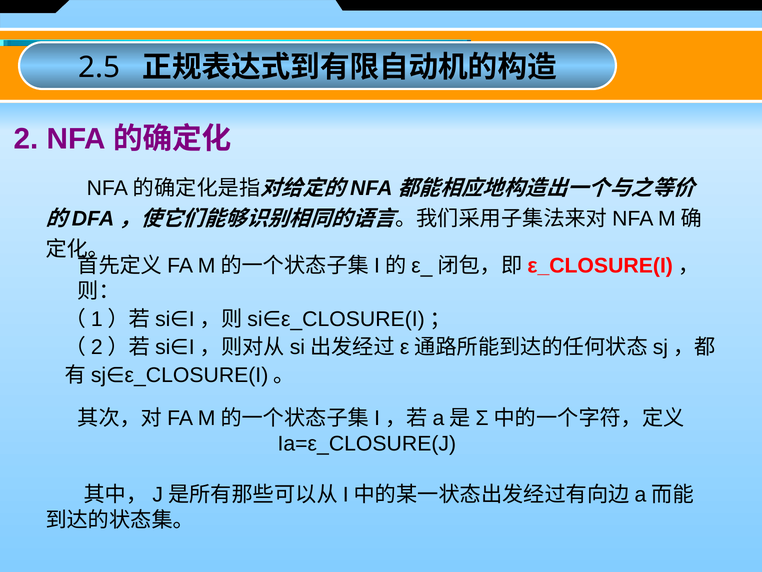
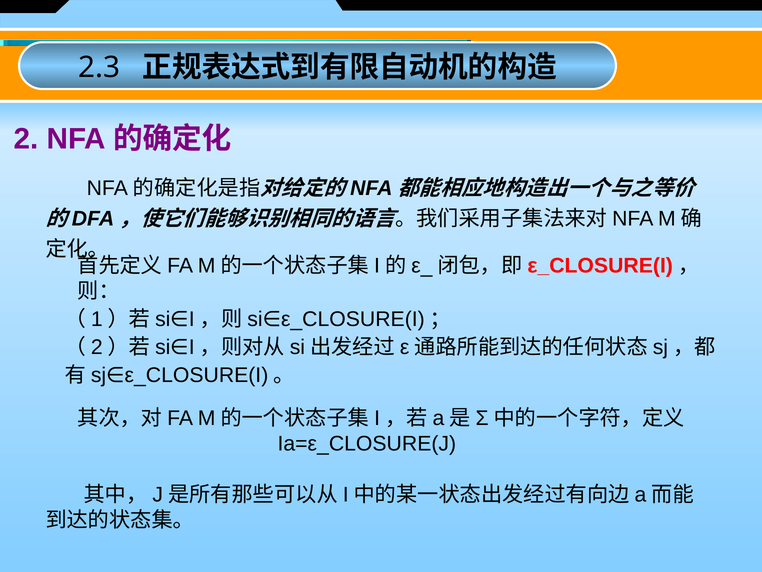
2.5: 2.5 -> 2.3 (99, 68)
